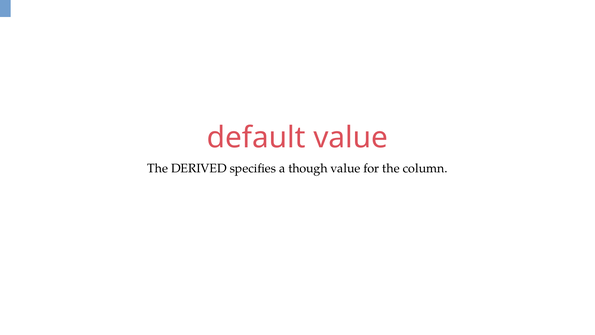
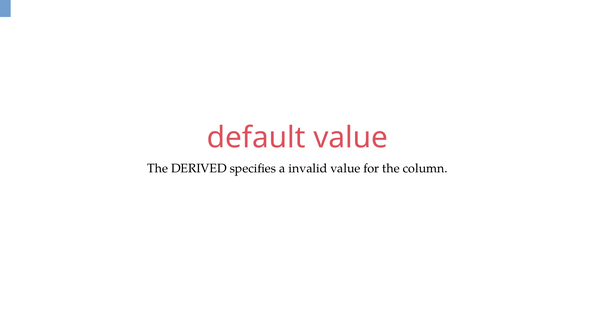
though: though -> invalid (308, 168)
